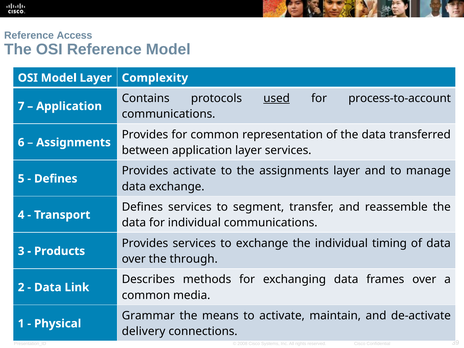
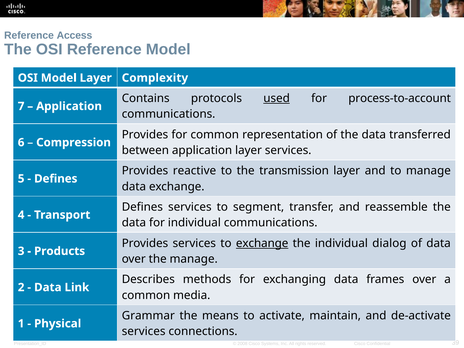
Assignments: Assignments -> Compression (74, 142)
Provides activate: activate -> reactive (194, 171)
the assignments: assignments -> transmission (294, 171)
exchange underline: none -> present (262, 243)
timing: timing -> dialog (389, 243)
the through: through -> manage (194, 259)
delivery: delivery -> services (144, 331)
